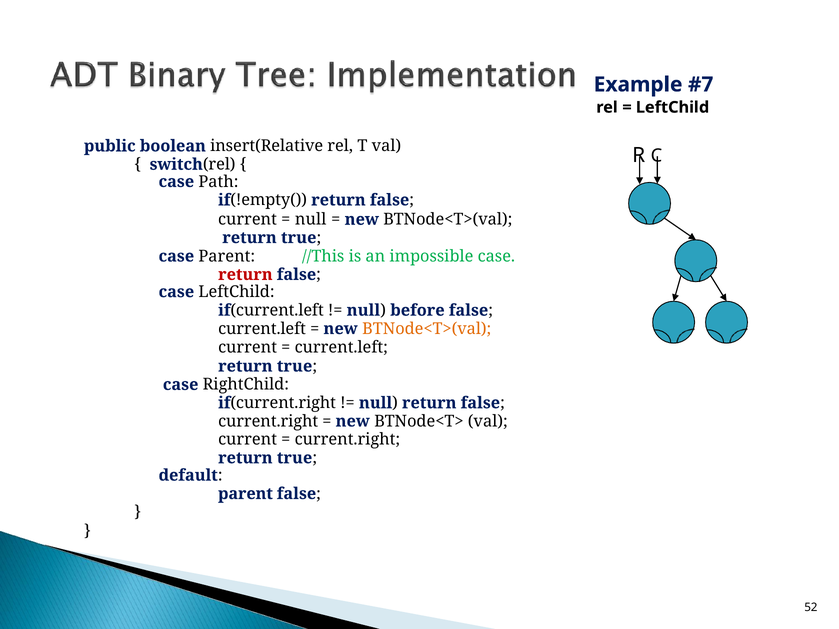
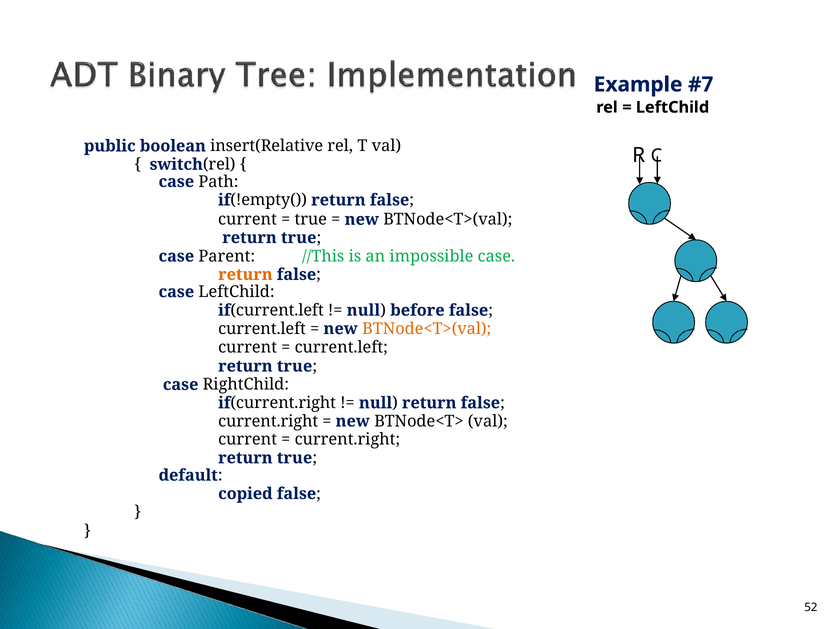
null: null -> true (311, 220)
return colour: red -> orange (245, 275)
parent: parent -> copied (245, 494)
